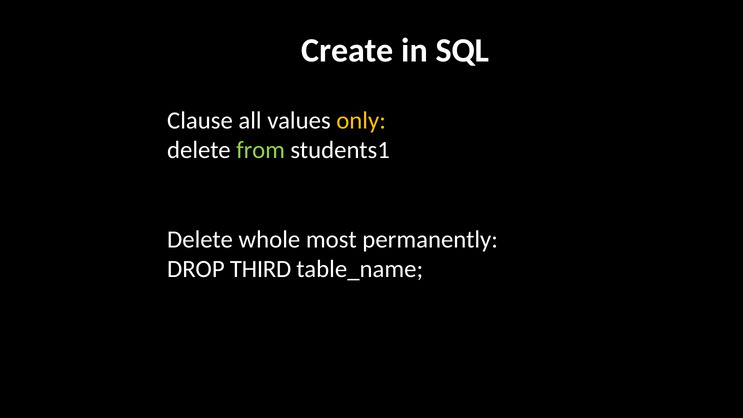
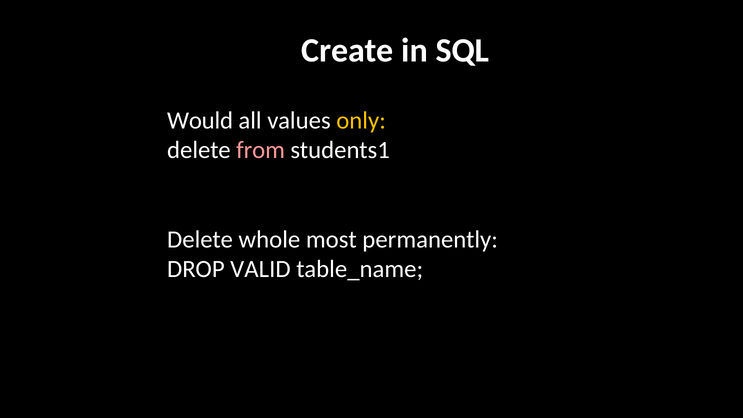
Clause: Clause -> Would (200, 120)
from colour: light green -> pink (261, 150)
THIRD: THIRD -> VALID (260, 269)
